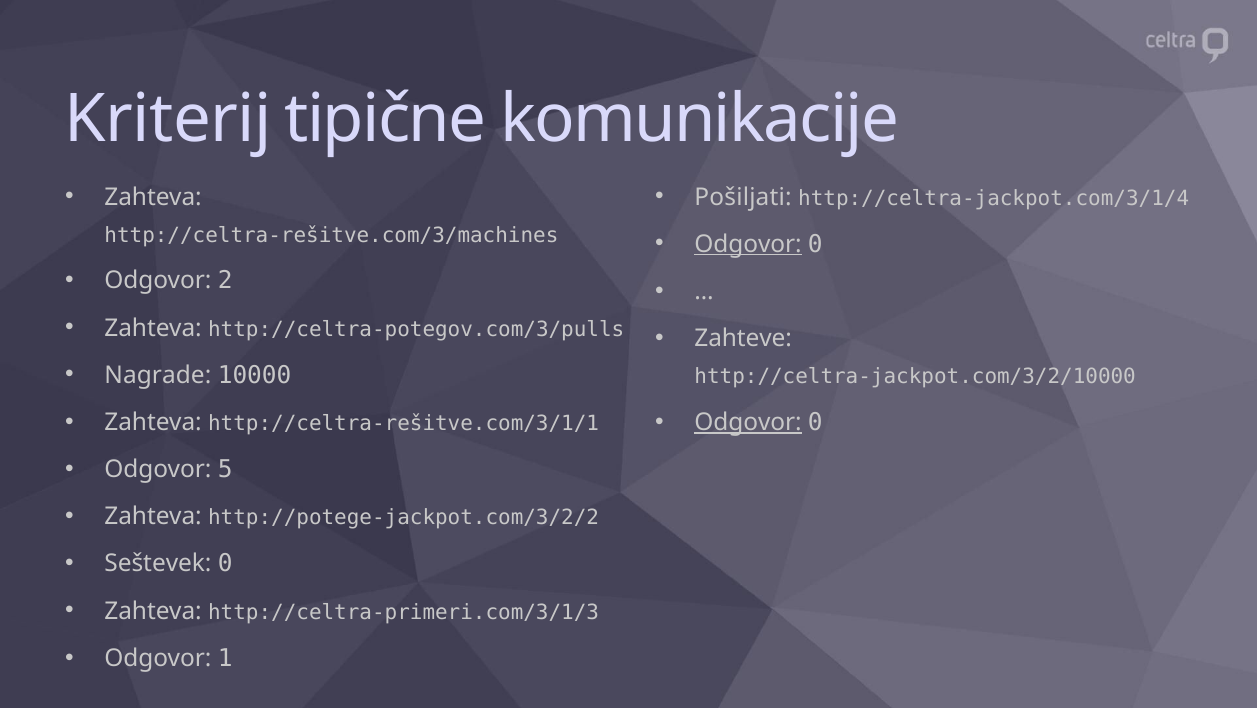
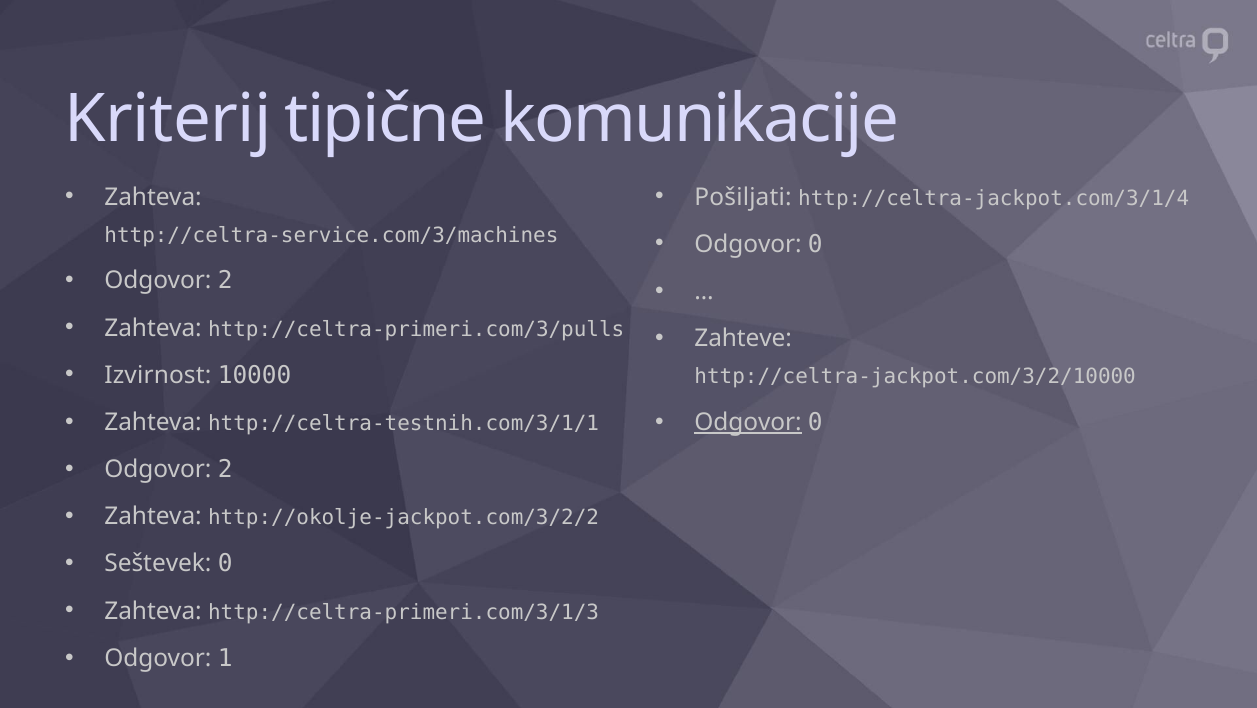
http://celtra-rešitve.com/3/machines: http://celtra-rešitve.com/3/machines -> http://celtra-service.com/3/machines (331, 235)
Odgovor underline: present -> none (748, 244)
http://celtra-potegov.com/3/pulls: http://celtra-potegov.com/3/pulls -> http://celtra-primeri.com/3/pulls (416, 329)
Nagrade: Nagrade -> Izvirnost (158, 375)
http://celtra-rešitve.com/3/1/1: http://celtra-rešitve.com/3/1/1 -> http://celtra-testnih.com/3/1/1 (404, 423)
5: 5 -> 2 (225, 469)
http://potege-jackpot.com/3/2/2: http://potege-jackpot.com/3/2/2 -> http://okolje-jackpot.com/3/2/2 (404, 518)
